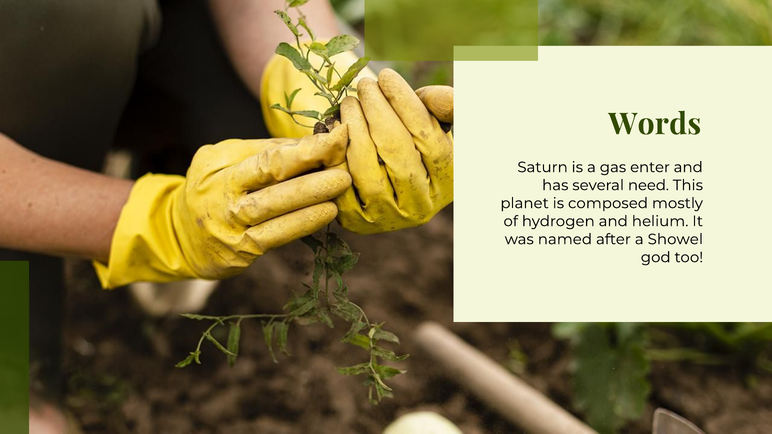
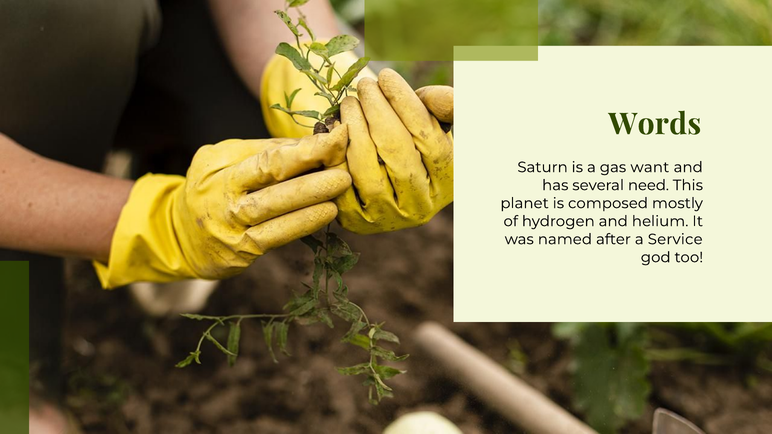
enter: enter -> want (650, 167)
Showel: Showel -> Service (675, 239)
